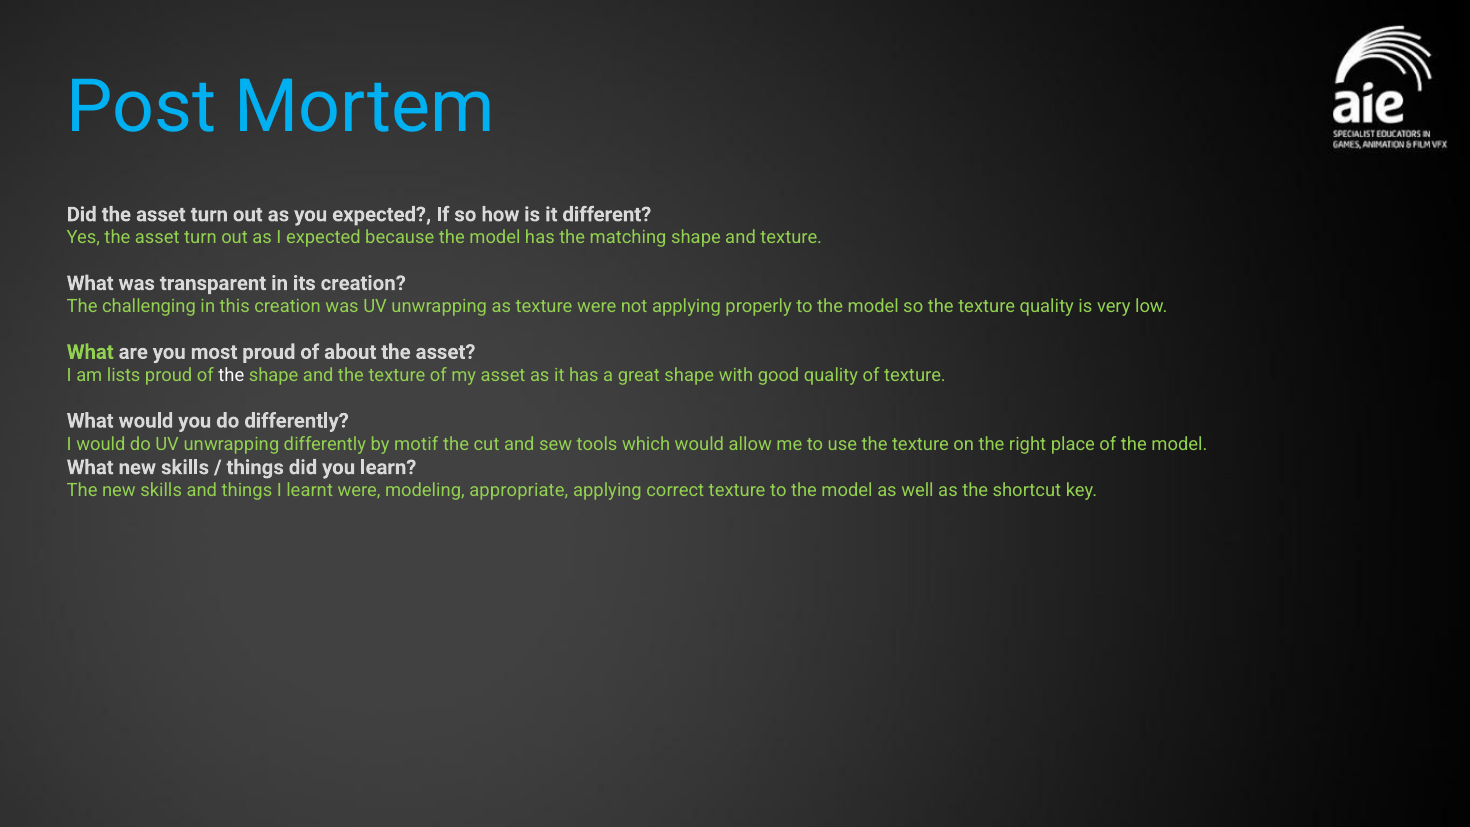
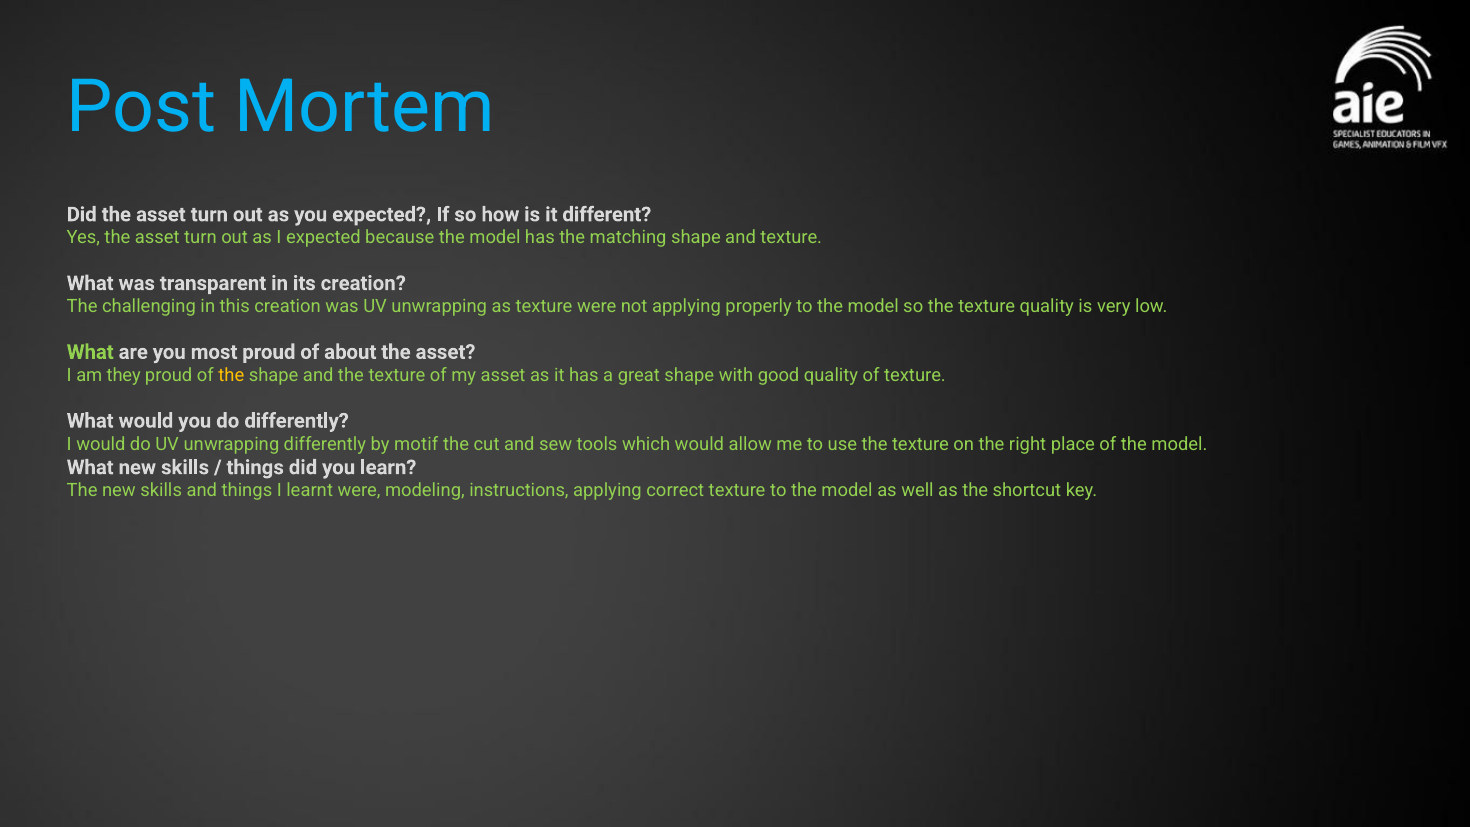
lists: lists -> they (124, 375)
the colour: white -> yellow (231, 375)
appropriate: appropriate -> instructions (519, 491)
